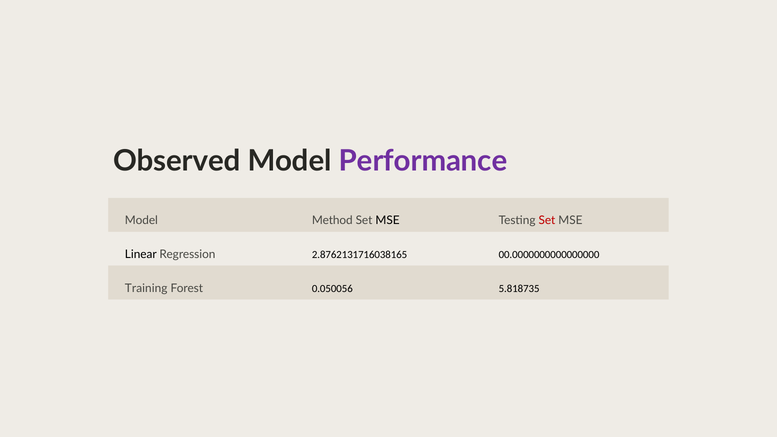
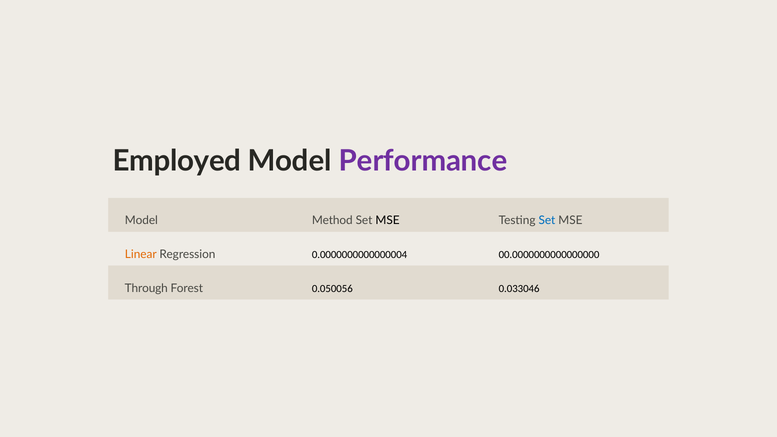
Observed: Observed -> Employed (177, 161)
Set colour: red -> blue (547, 221)
Linear colour: black -> orange (141, 254)
2.8762131716038165: 2.8762131716038165 -> 0.0000000000000004 (360, 255)
Training: Training -> Through (146, 288)
5.818735: 5.818735 -> 0.033046 (519, 289)
